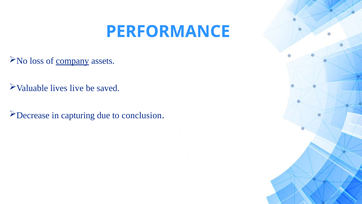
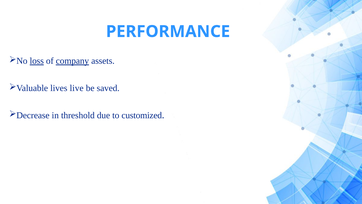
loss underline: none -> present (37, 61)
capturing: capturing -> threshold (78, 115)
conclusion: conclusion -> customized (142, 115)
